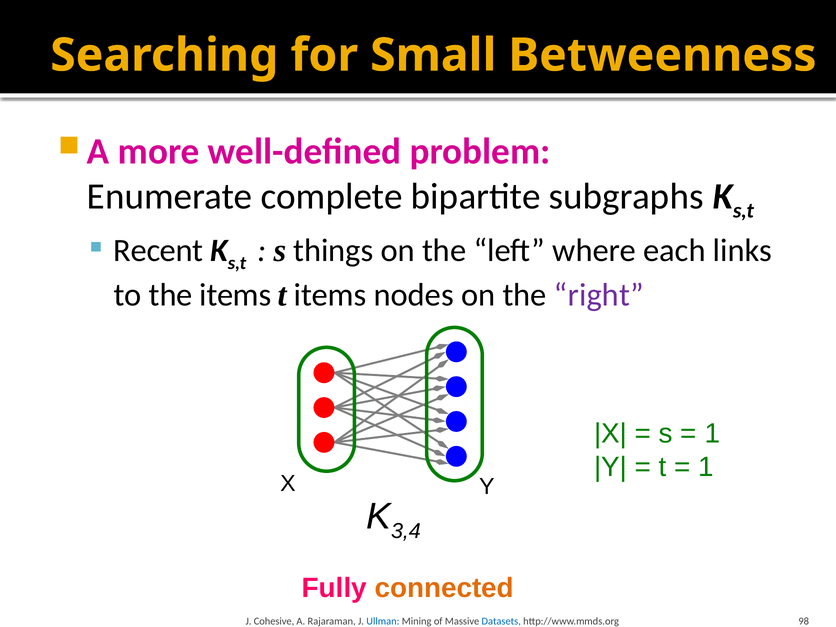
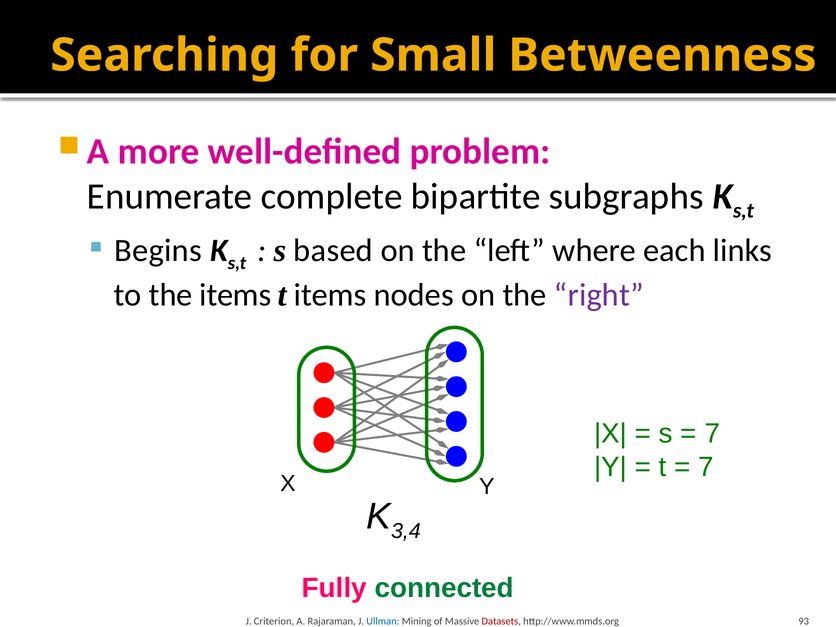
Recent: Recent -> Begins (158, 250)
things: things -> based (333, 250)
1: 1 -> 7 (712, 434)
1: 1 -> 7 (706, 467)
connected colour: orange -> green (444, 588)
Cohesive: Cohesive -> Criterion (274, 621)
Datasets colour: blue -> red (501, 621)
98: 98 -> 93 (804, 621)
